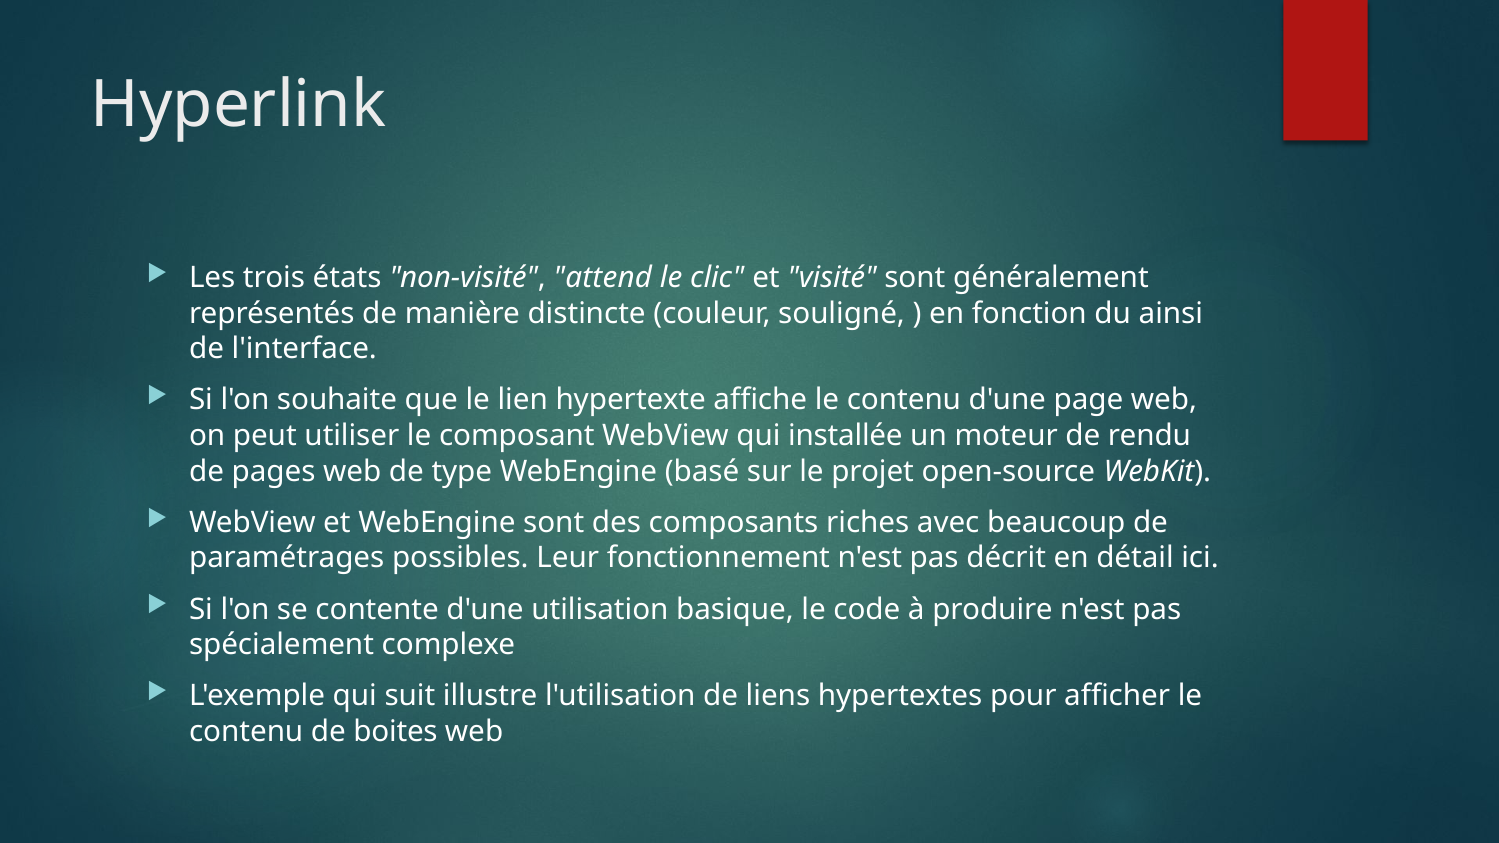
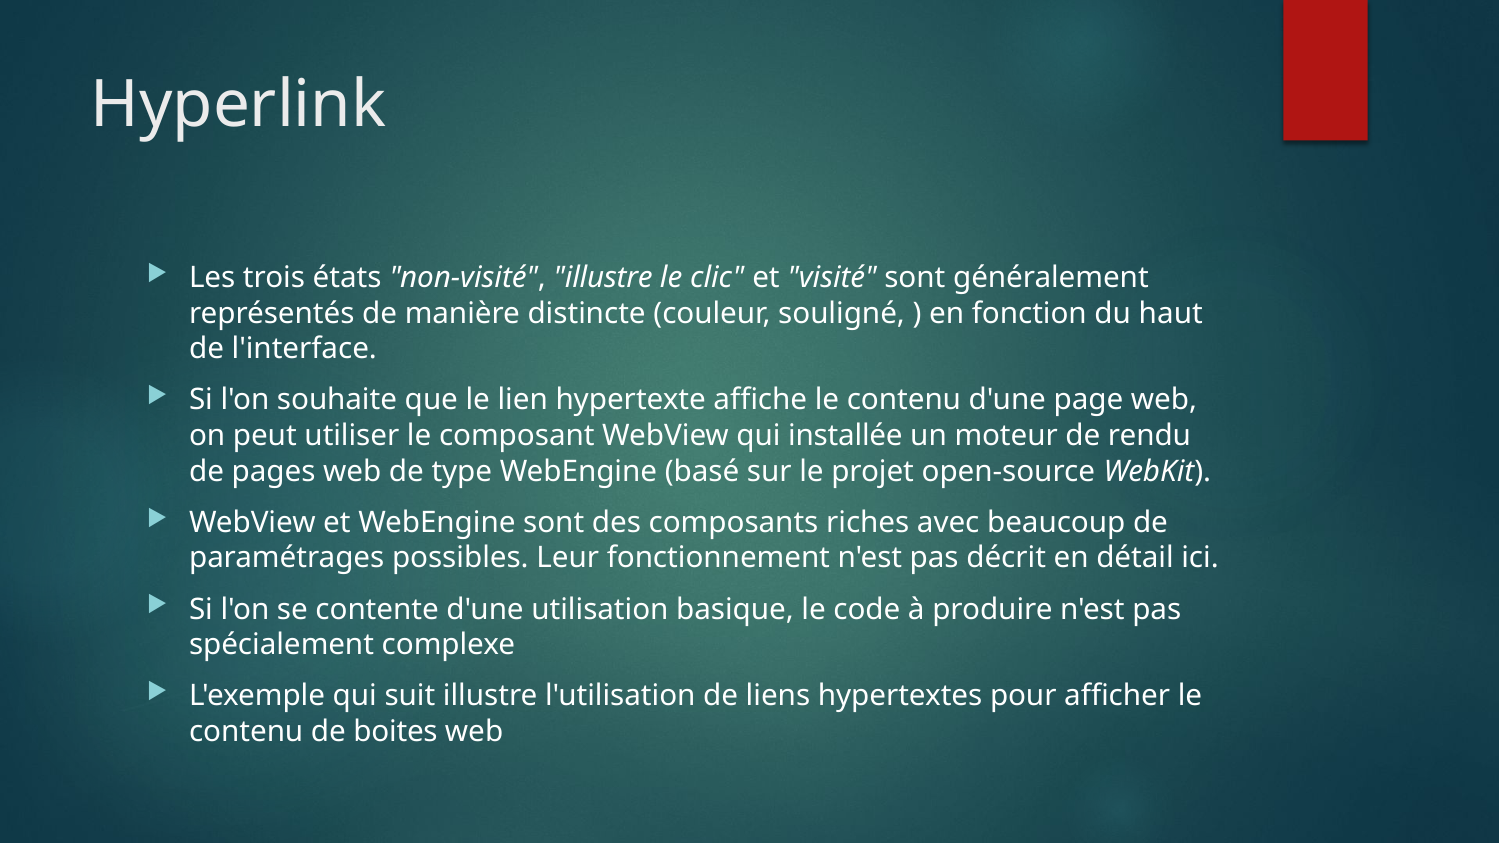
non-visité attend: attend -> illustre (603, 278)
ainsi: ainsi -> haut (1171, 313)
